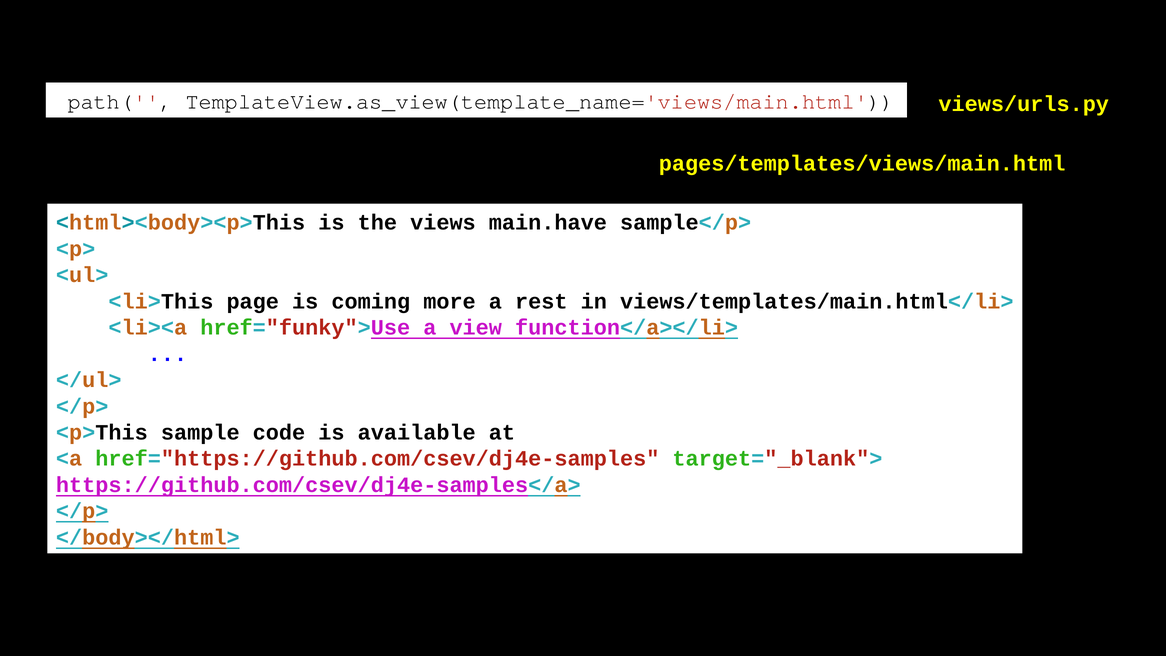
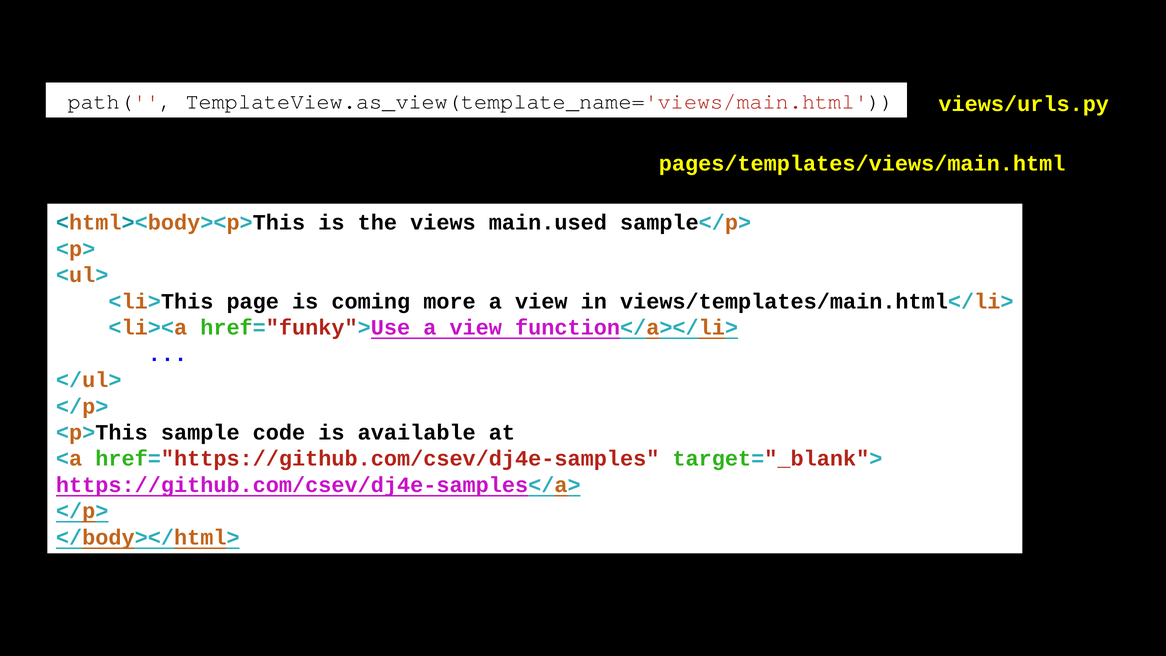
main.have: main.have -> main.used (548, 223)
rest: rest -> view (541, 301)
